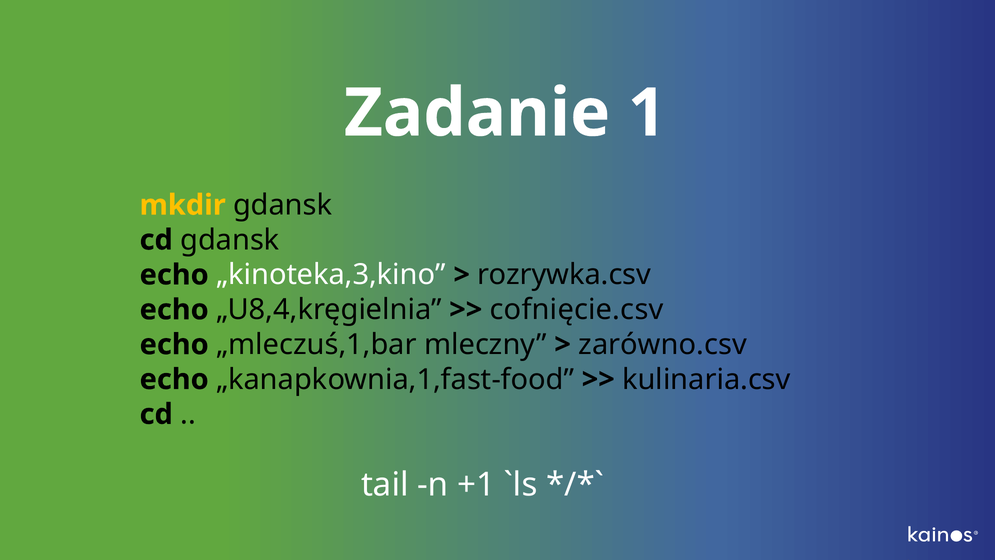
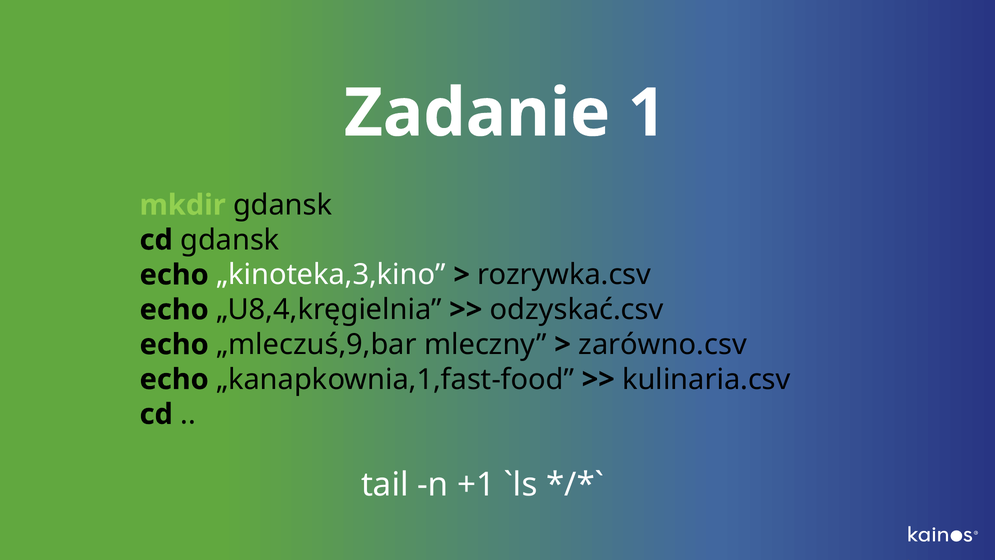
mkdir colour: yellow -> light green (183, 205)
cofnięcie.csv: cofnięcie.csv -> odzyskać.csv (577, 310)
„mleczuś,1,bar: „mleczuś,1,bar -> „mleczuś,9,bar (316, 344)
